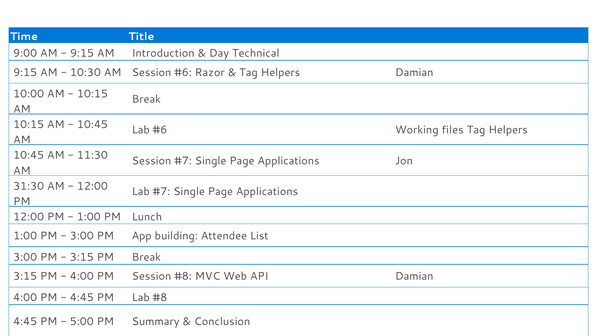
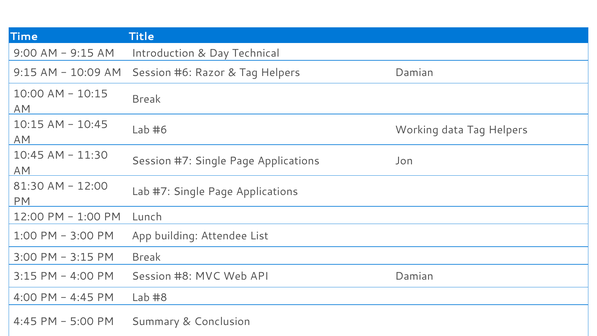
10:30: 10:30 -> 10:09 (85, 72)
files: files -> data (453, 130)
31:30: 31:30 -> 81:30 (29, 186)
